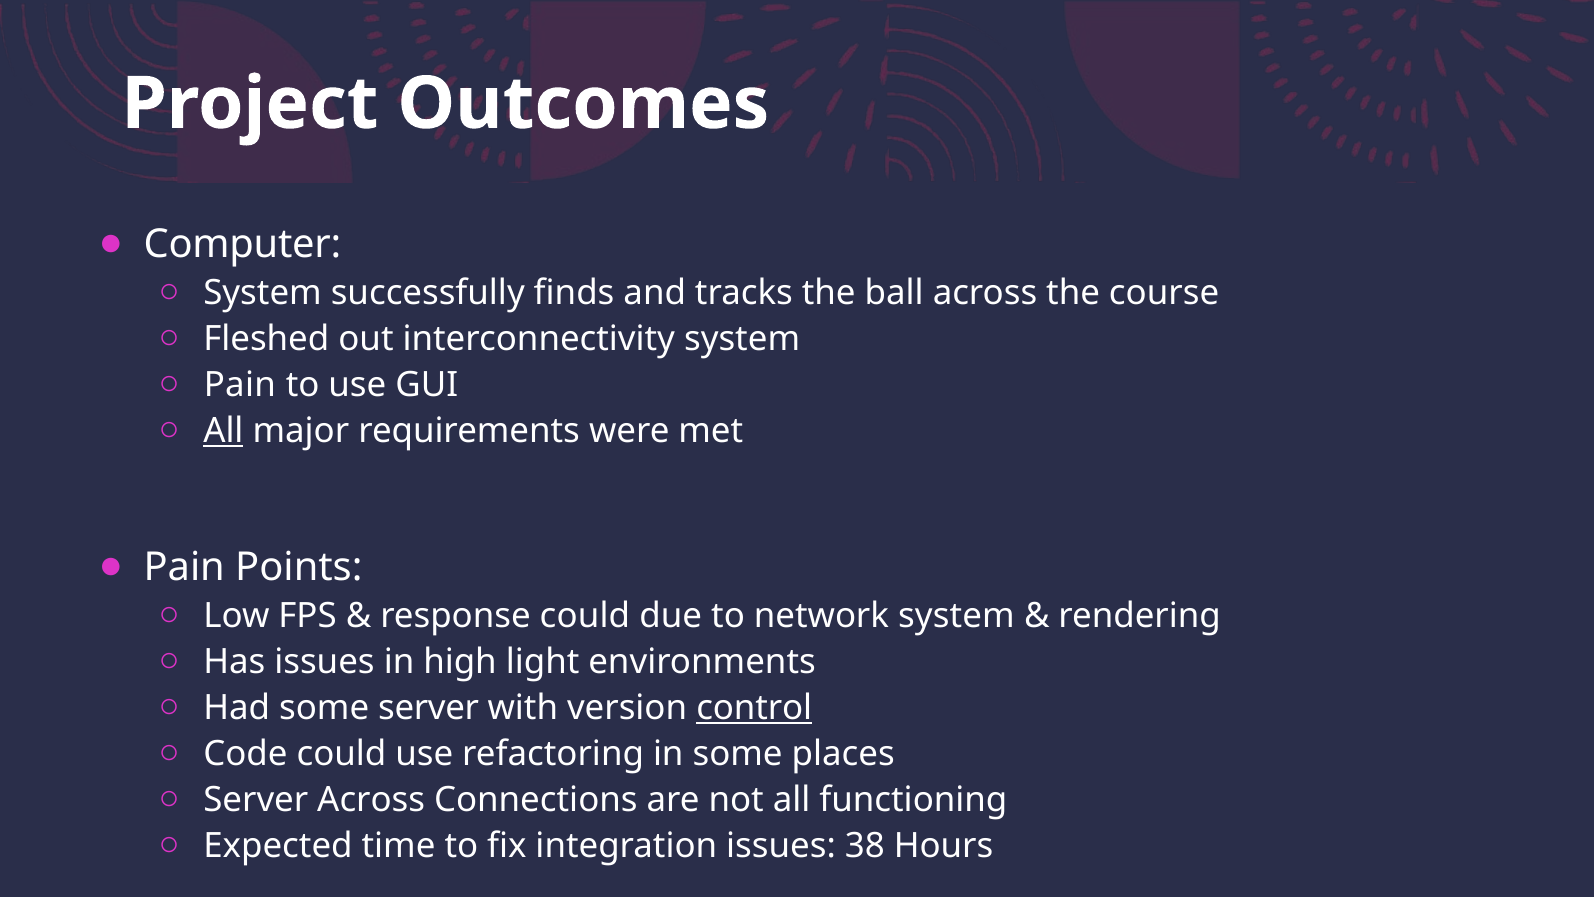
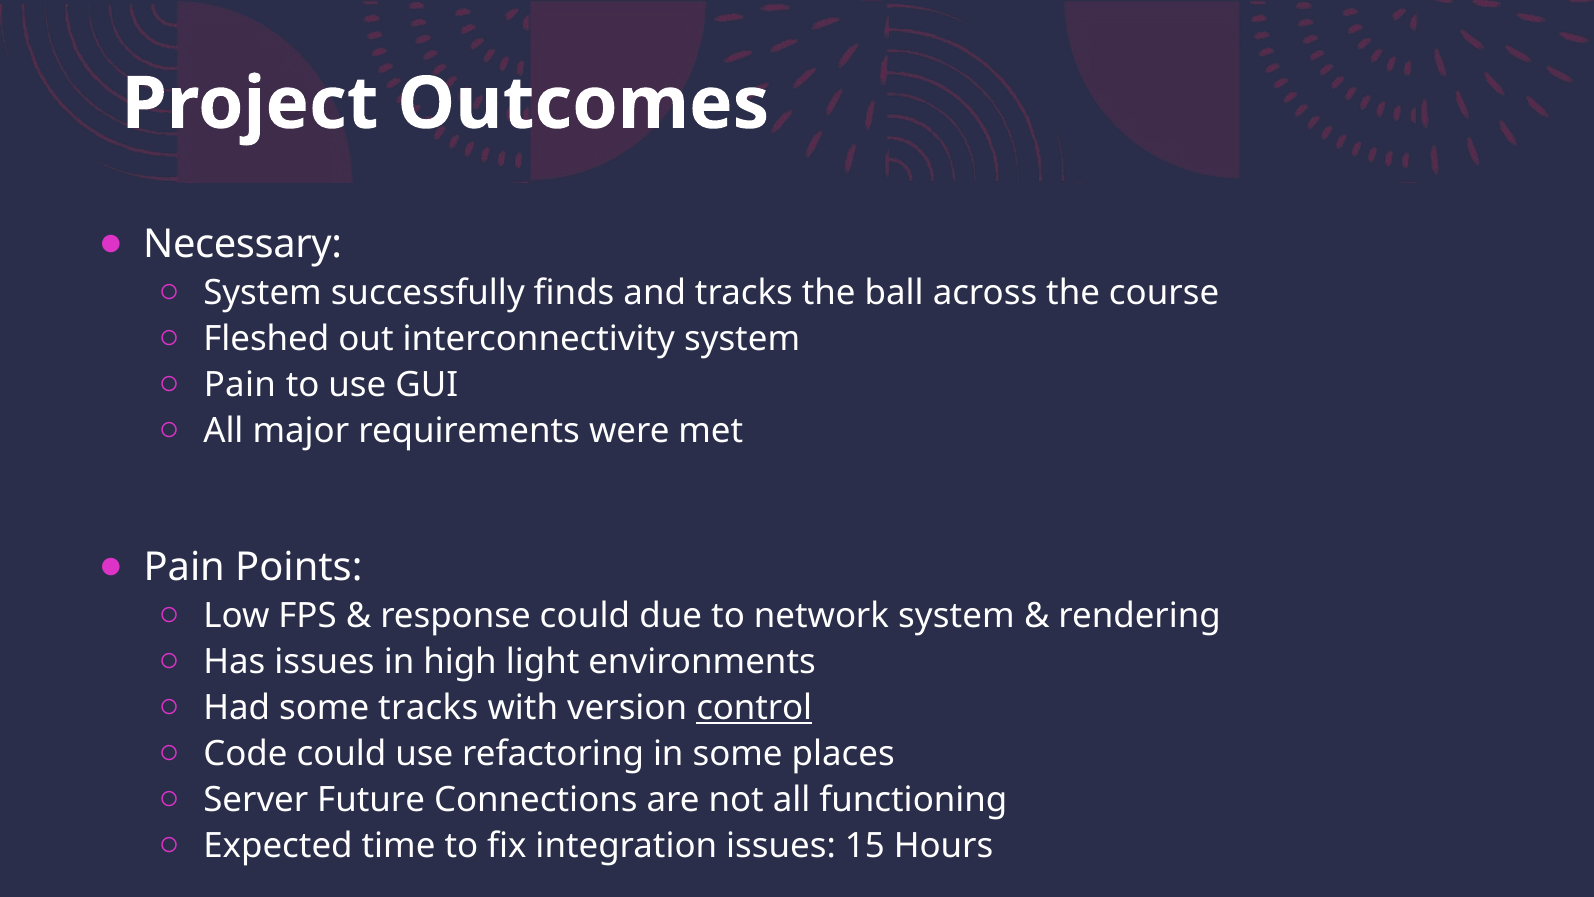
Computer: Computer -> Necessary (243, 245)
All underline: present -> none (223, 431)
some server: server -> tracks (428, 707)
Server Across: Across -> Future (371, 799)
38: 38 -> 15 (865, 845)
